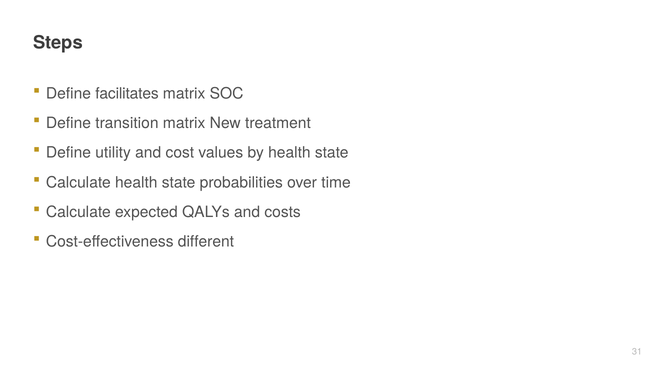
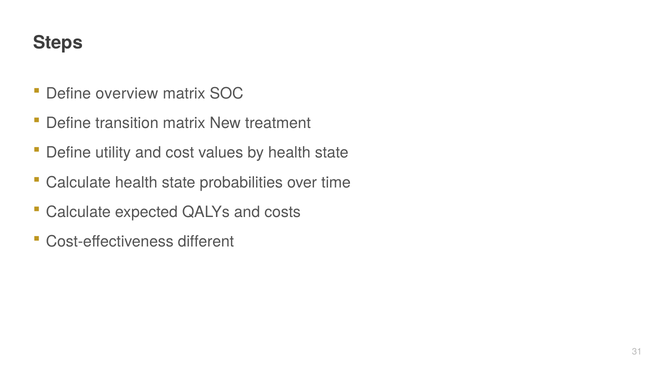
facilitates: facilitates -> overview (127, 94)
